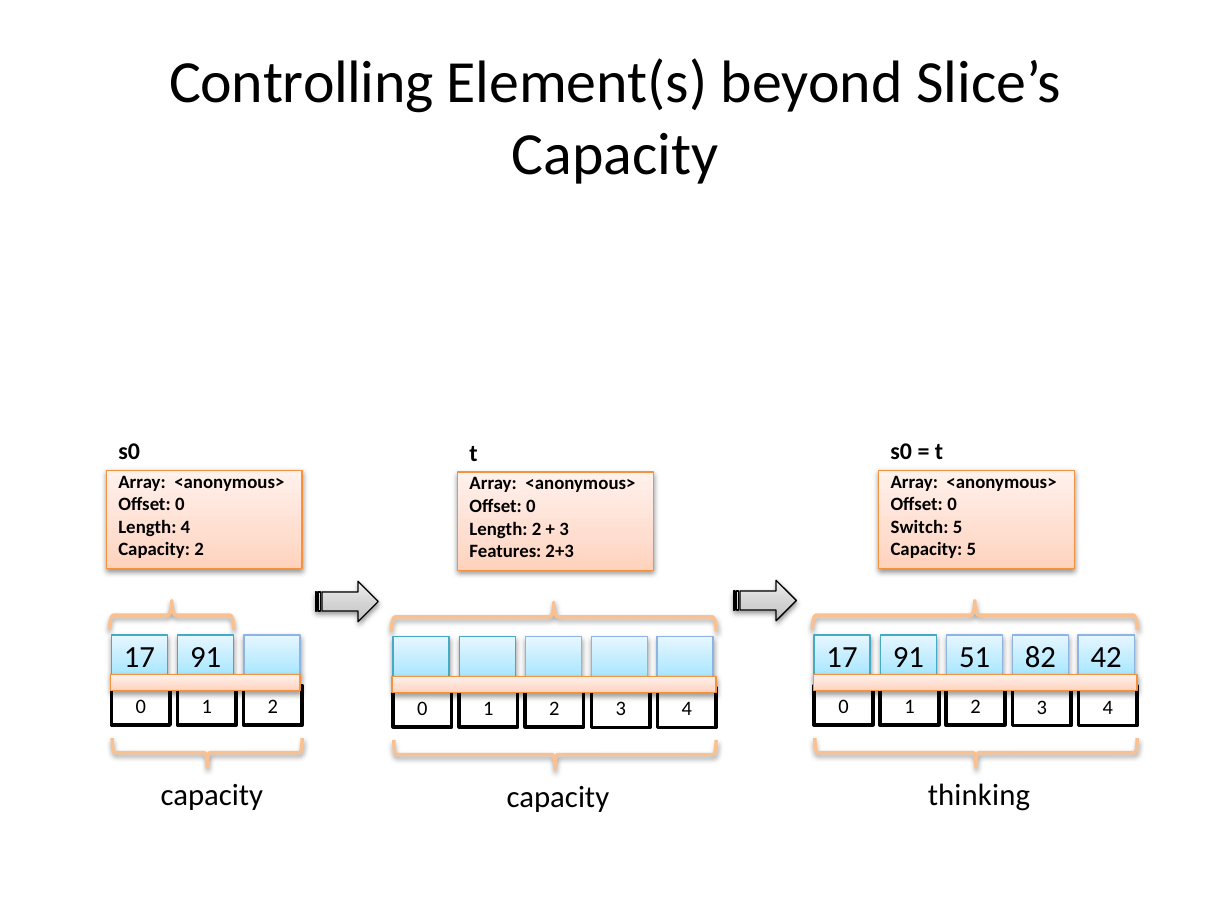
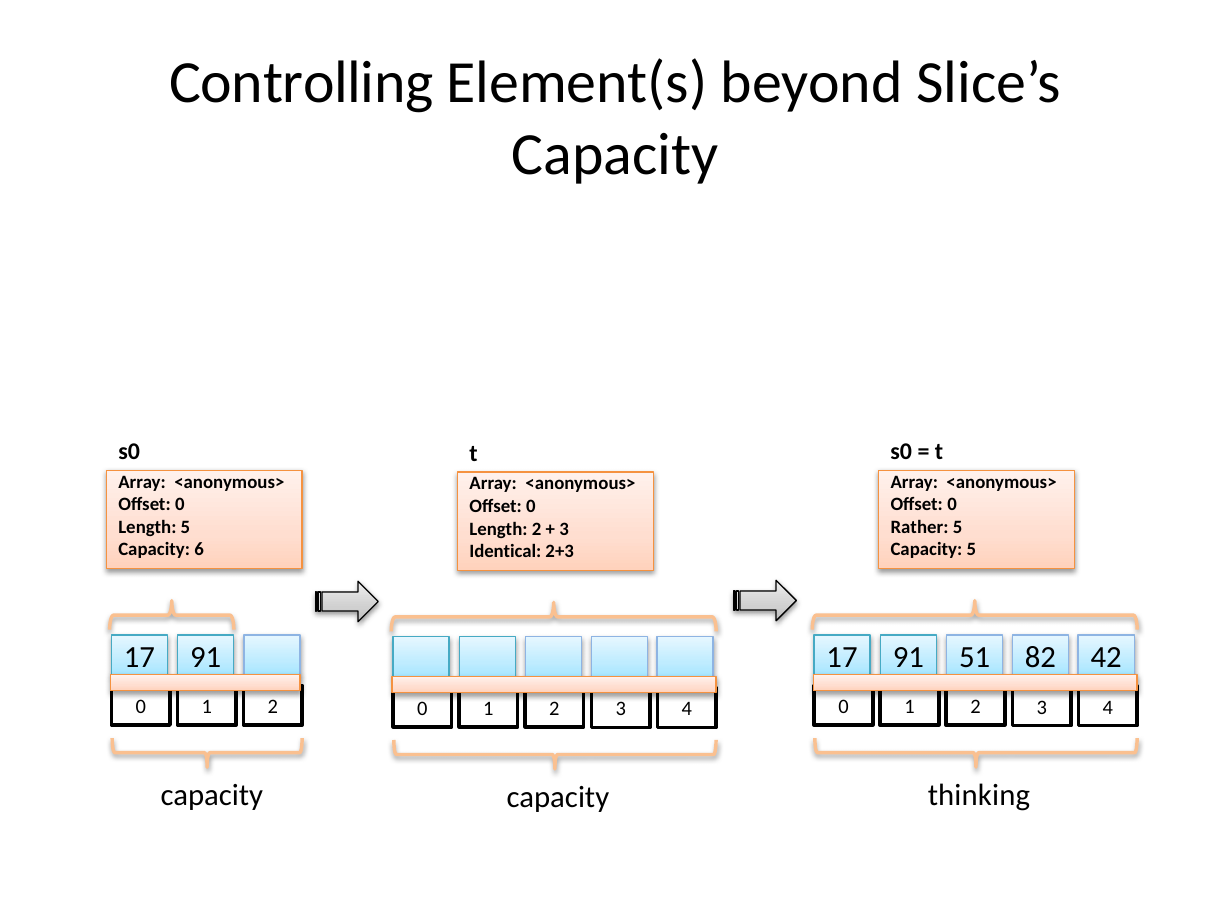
Length 4: 4 -> 5 (185, 527)
Switch: Switch -> Rather (920, 527)
Capacity 2: 2 -> 6 (199, 550)
Features: Features -> Identical (505, 552)
